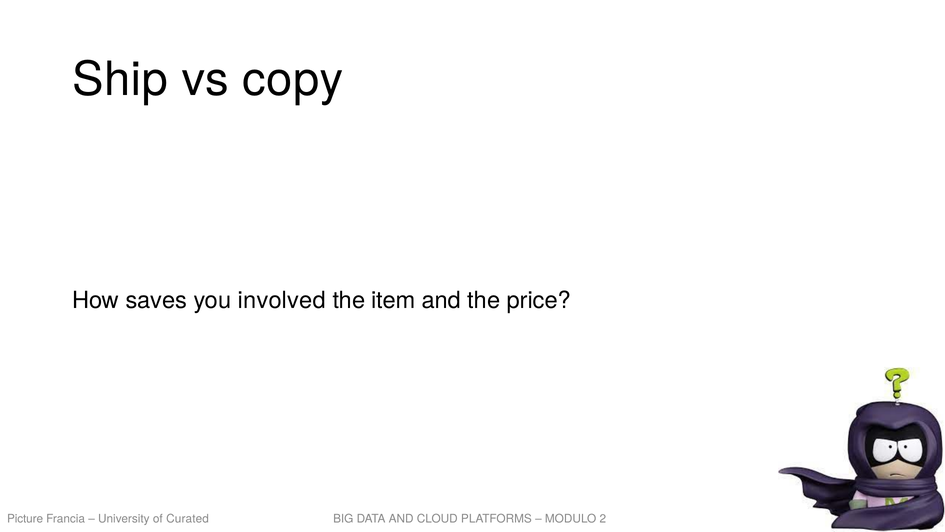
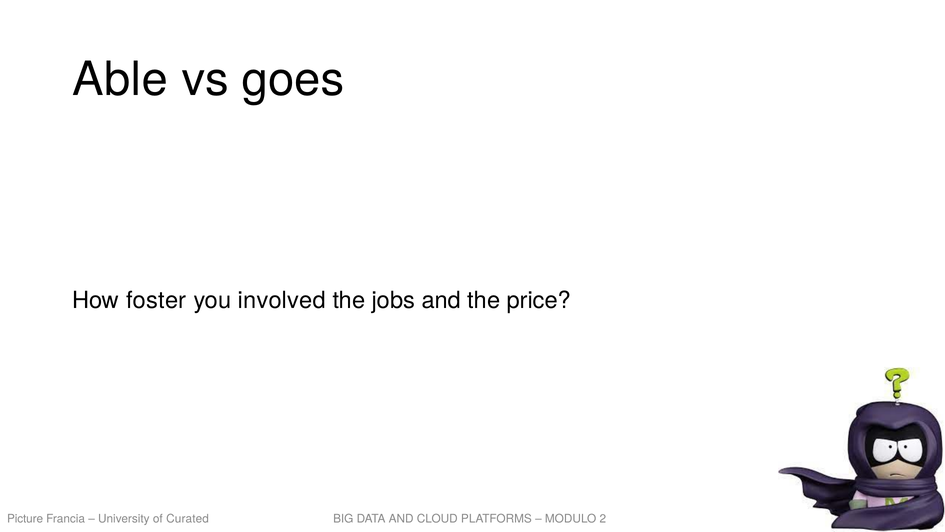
Ship: Ship -> Able (120, 79)
copy: copy -> goes (293, 79)
saves: saves -> foster (156, 300)
item: item -> jobs (393, 300)
